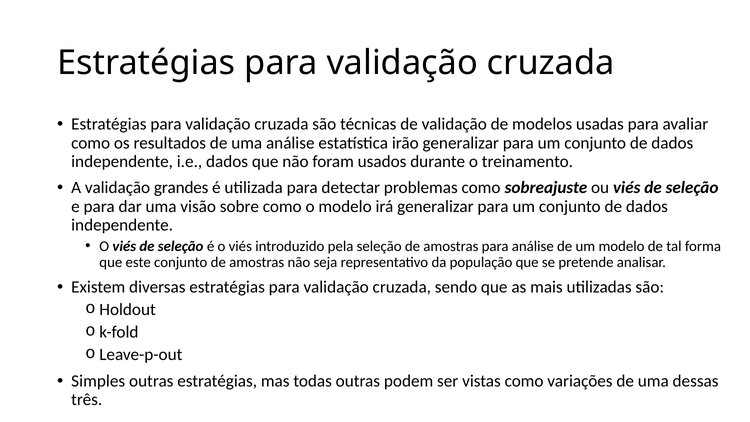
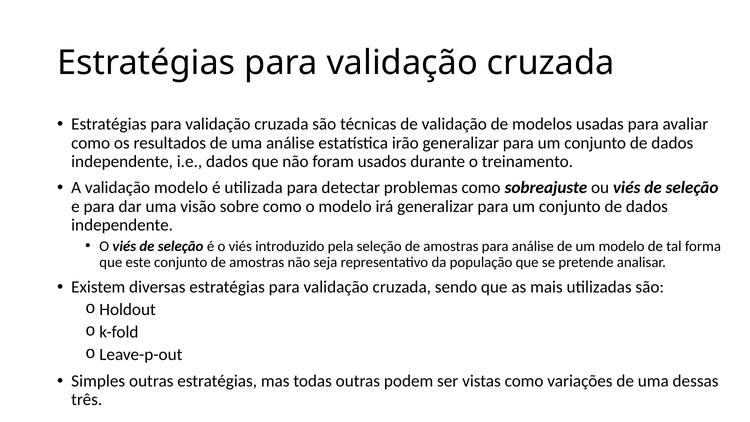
validação grandes: grandes -> modelo (181, 188)
